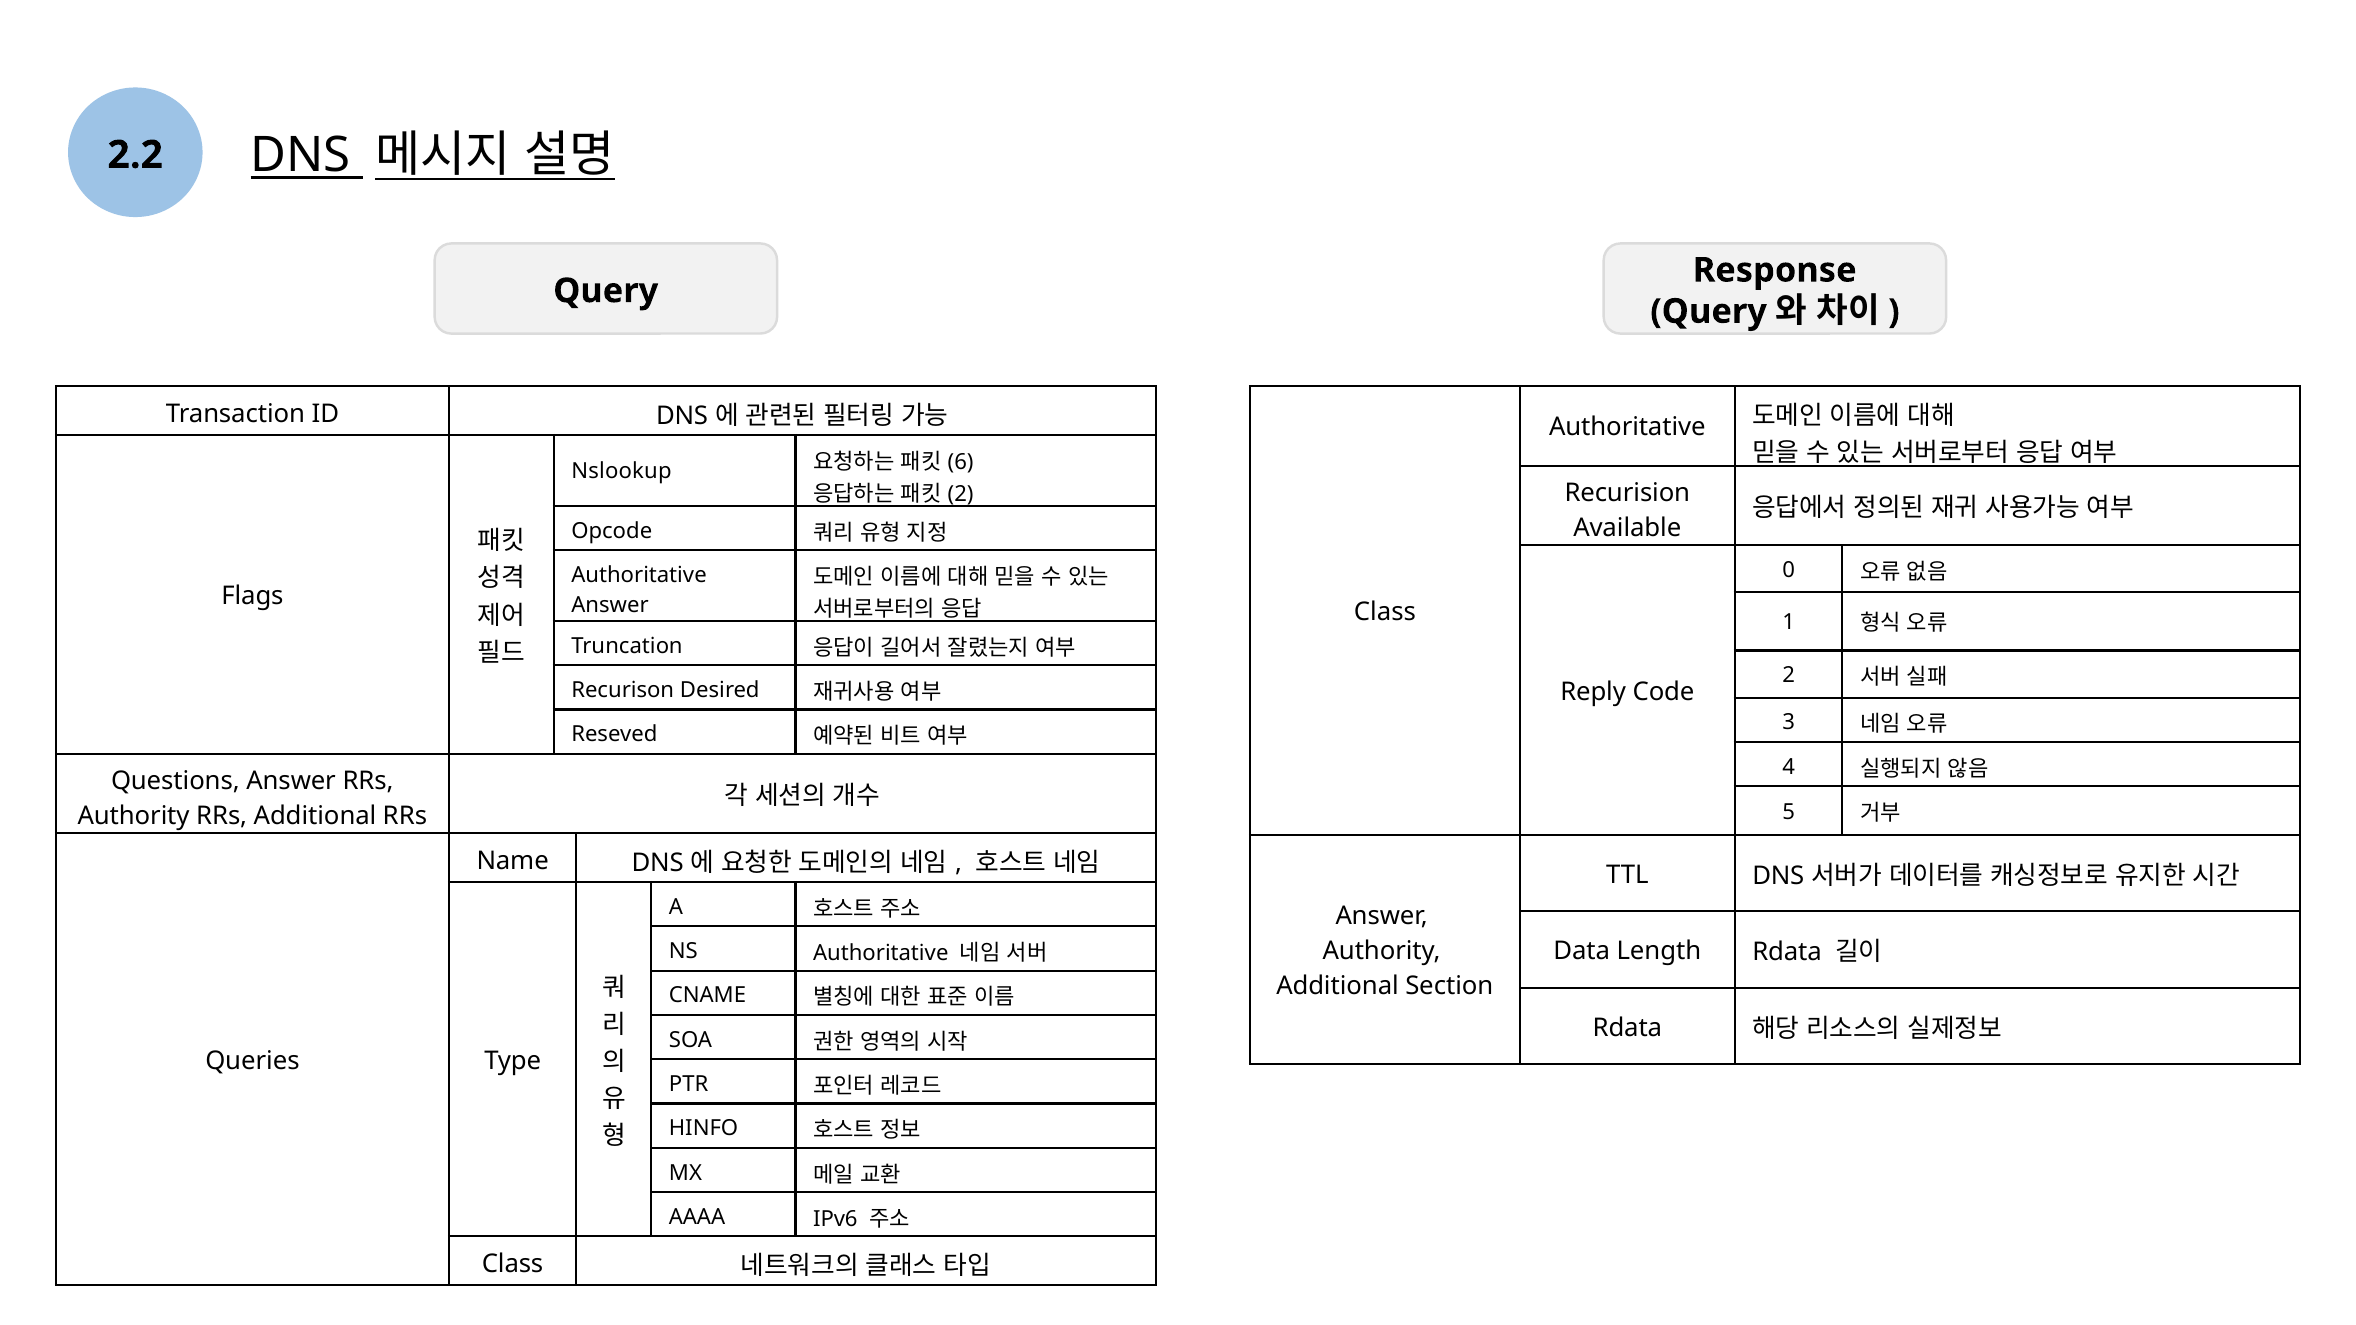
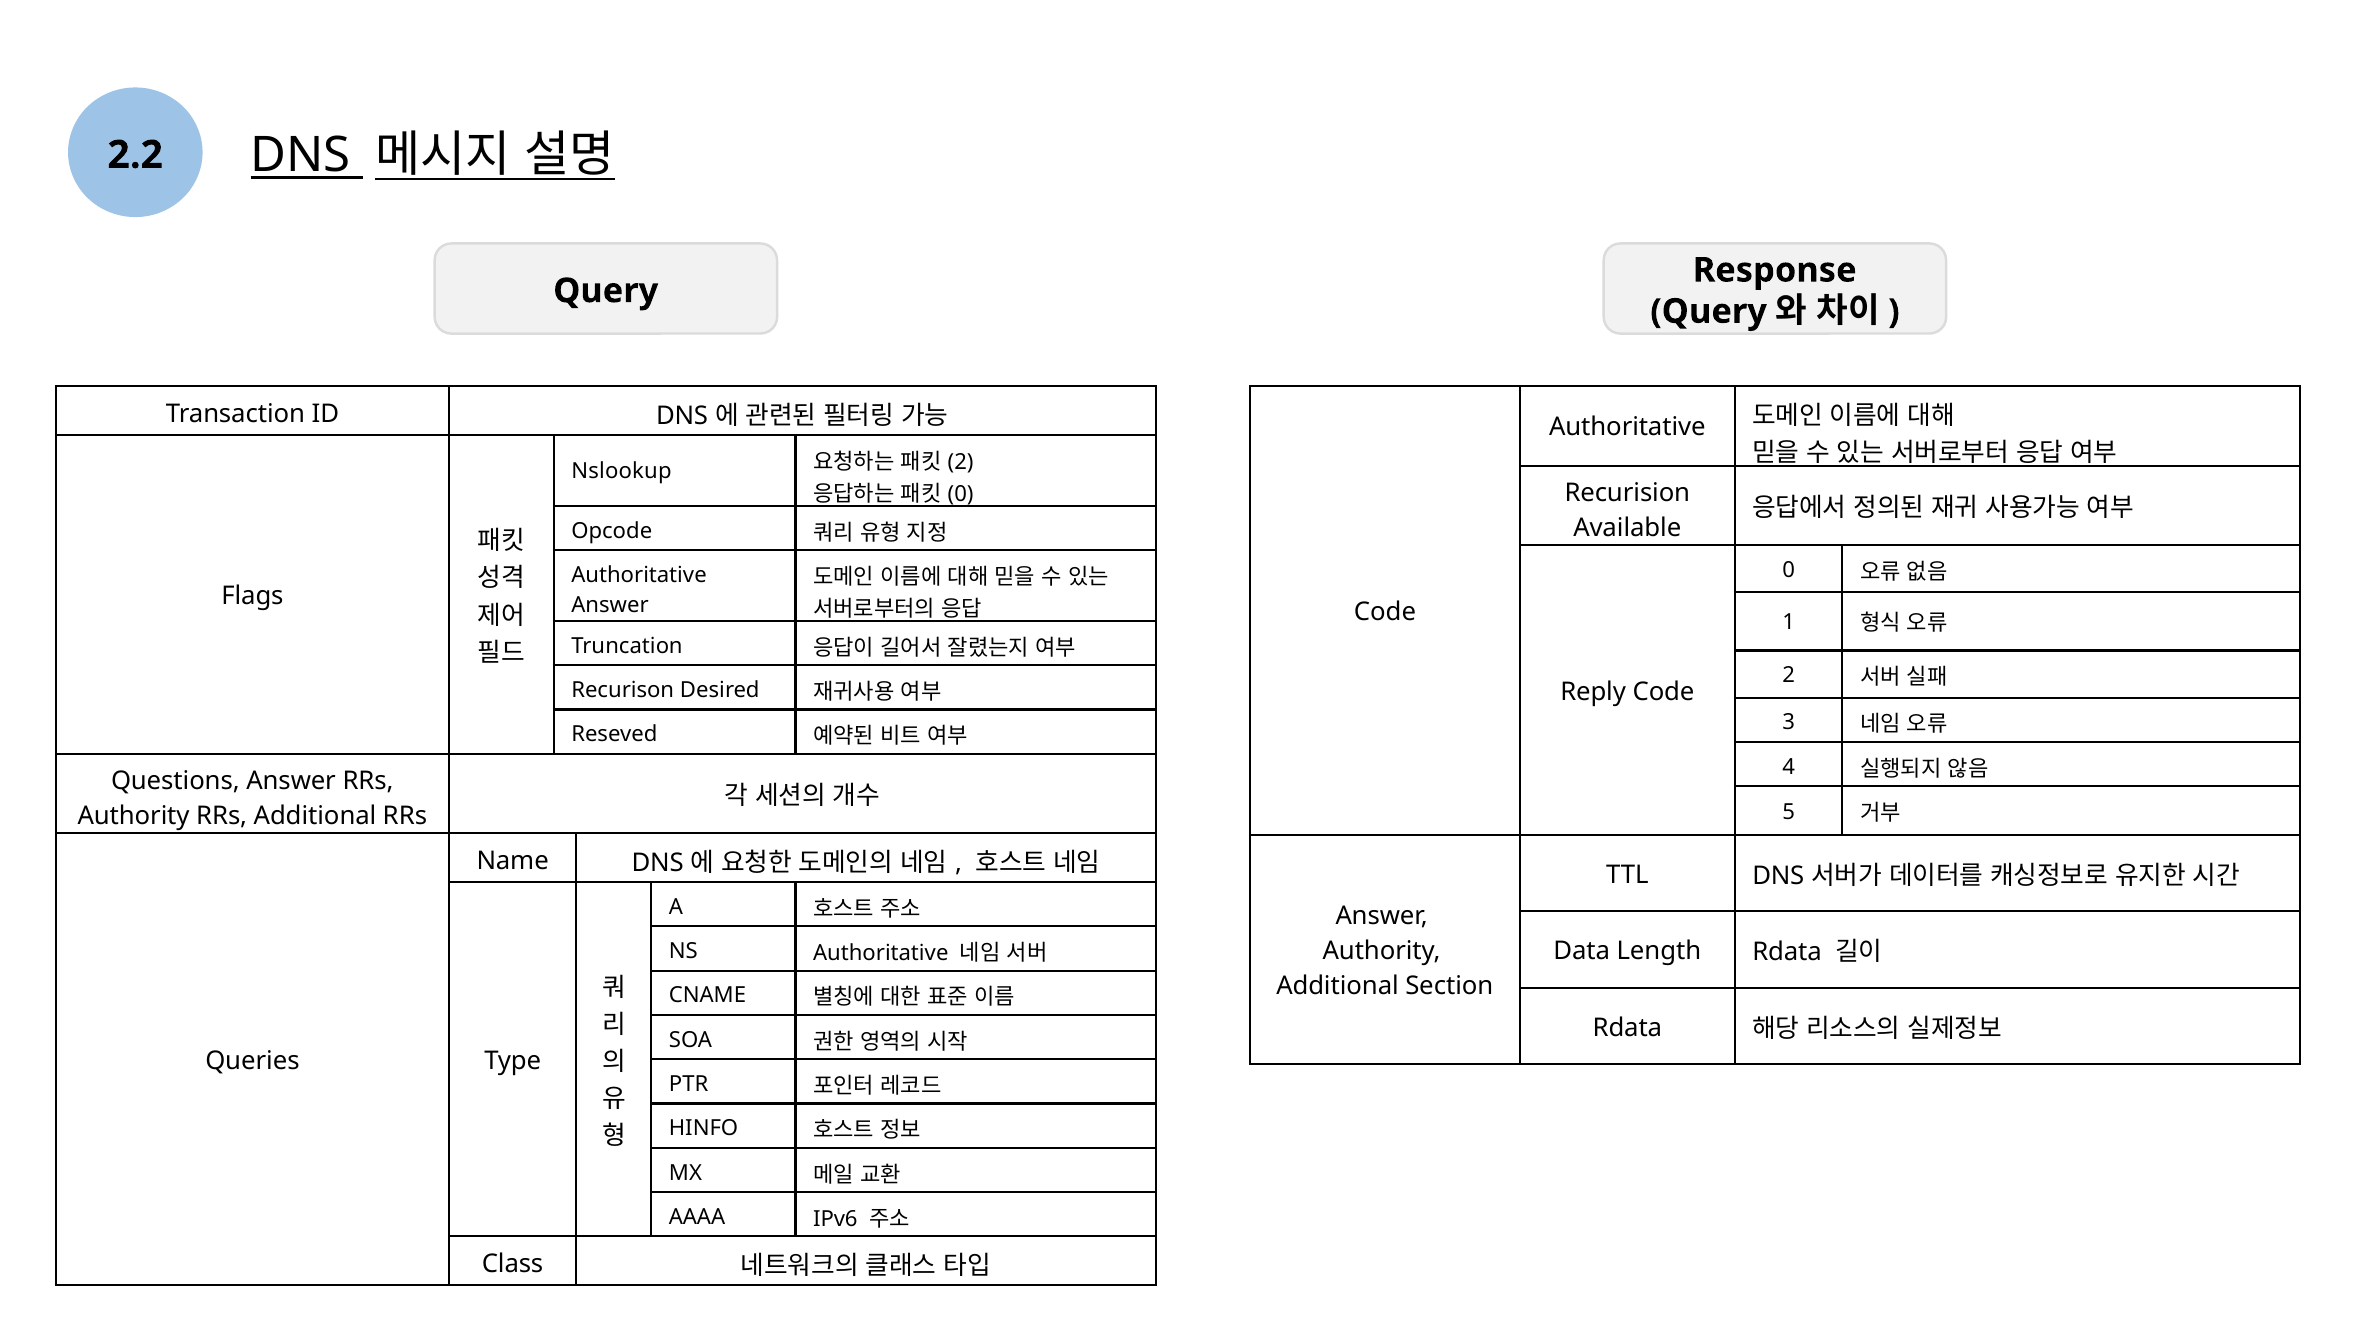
6: 6 -> 2 (961, 462)
2: 2 -> 0 (961, 494)
Class: Class -> Code (1385, 612)
